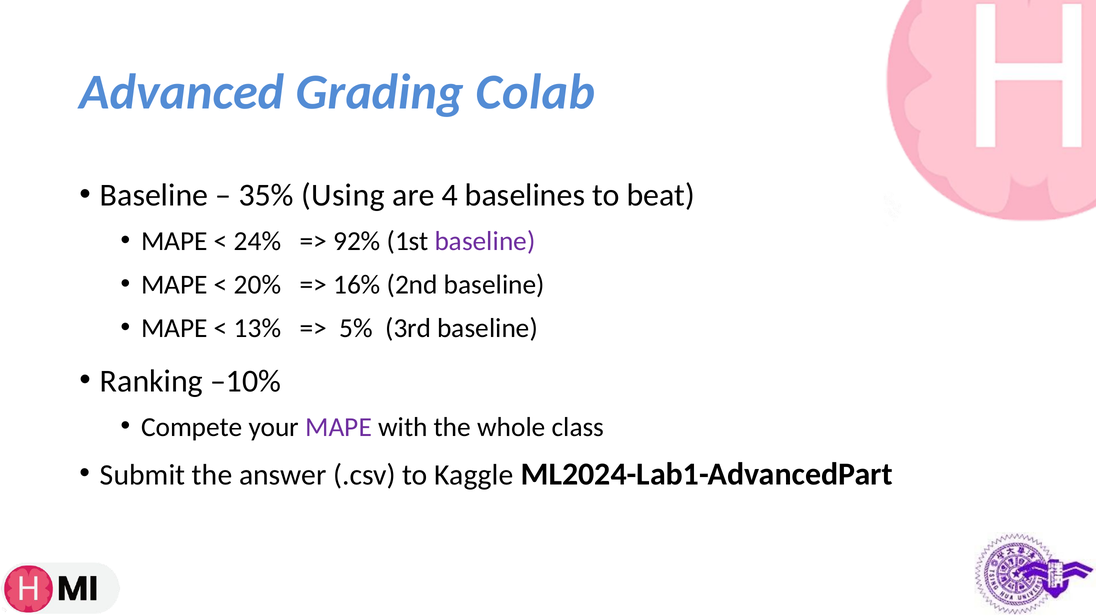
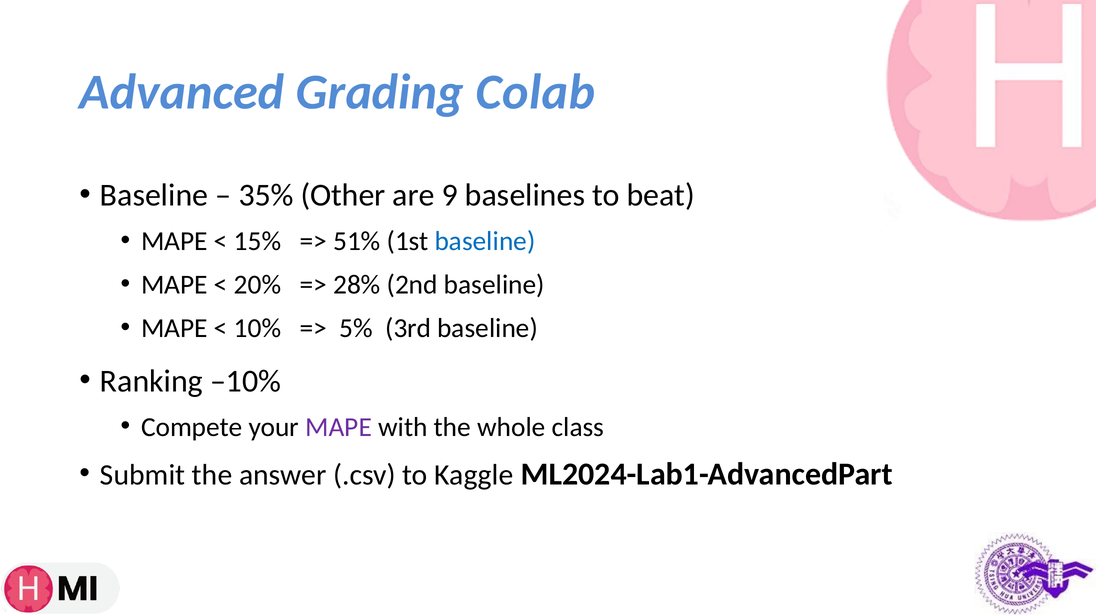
Using: Using -> Other (343, 195)
4: 4 -> 9 (450, 195)
24%: 24% -> 15% (257, 241)
92%: 92% -> 51% (357, 241)
baseline colour: purple -> blue (485, 241)
16%: 16% -> 28% (357, 285)
13%: 13% -> 10% (257, 328)
